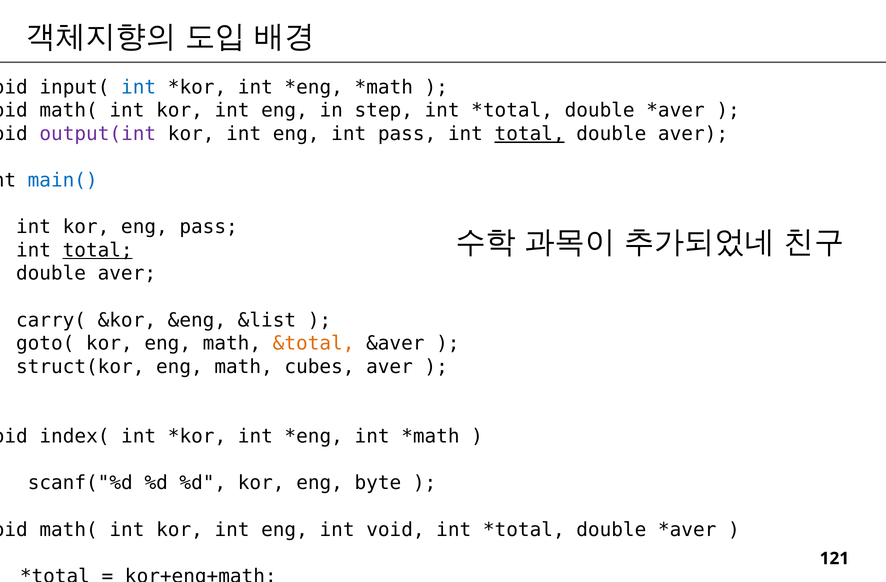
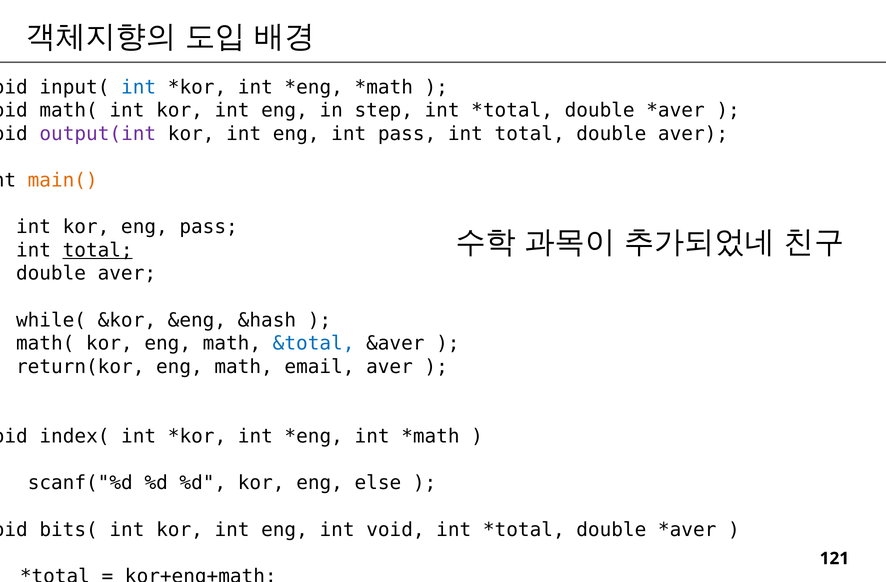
total underline: present -> none (530, 134)
main( colour: blue -> orange (63, 180)
carry(: carry( -> while( (51, 320)
&list: &list -> &hash (267, 320)
goto(: goto( -> math( (45, 343)
&total colour: orange -> blue (314, 343)
struct(kor: struct(kor -> return(kor (80, 367)
cubes: cubes -> email (319, 367)
byte: byte -> else (378, 483)
math(: math( -> bits( (69, 530)
